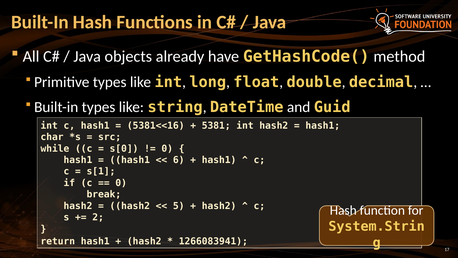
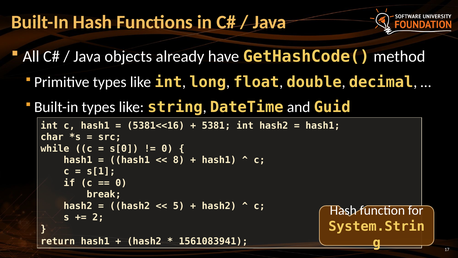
6: 6 -> 8 (179, 160)
1266083941: 1266083941 -> 1561083941 (213, 241)
